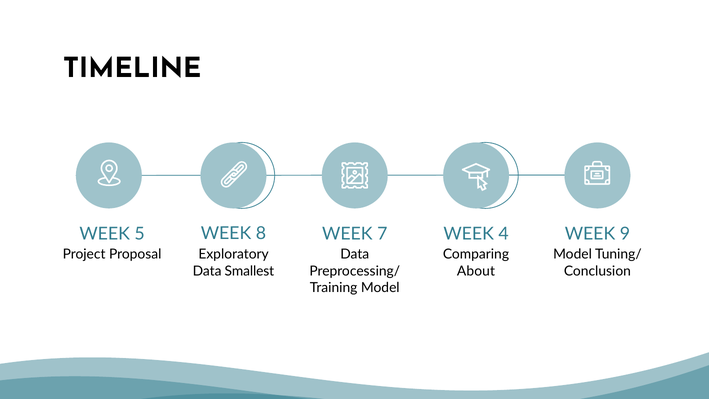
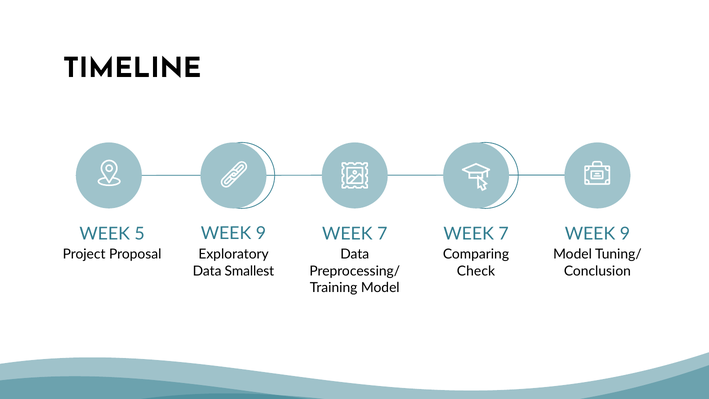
8: 8 -> 9 (261, 233)
4: 4 -> 7 (504, 234)
About: About -> Check (476, 271)
